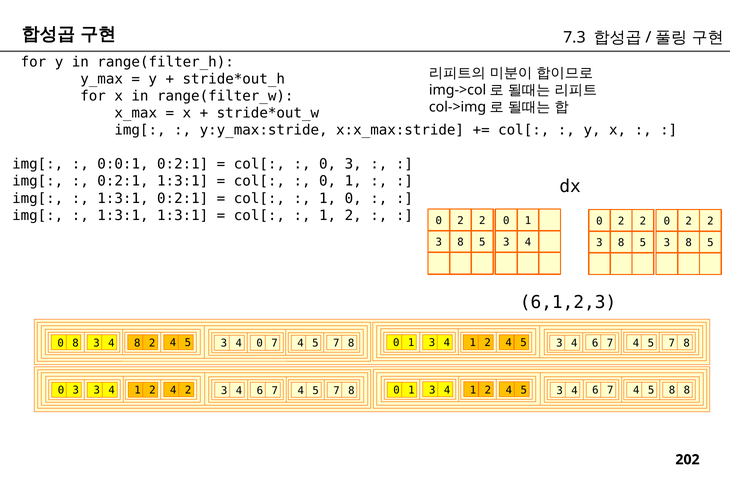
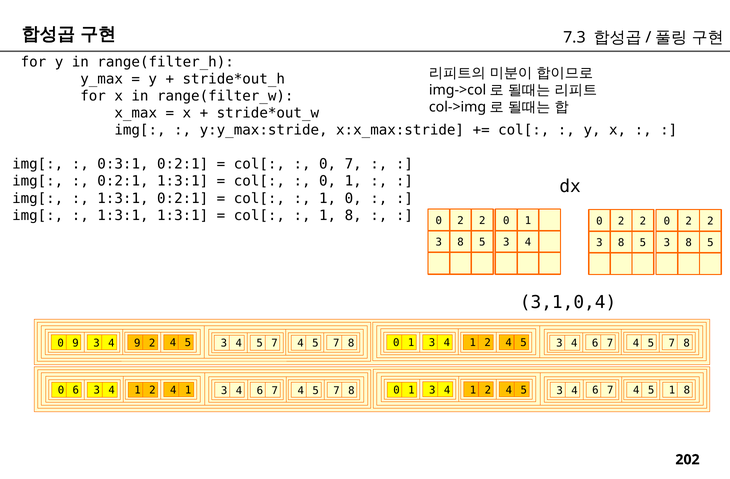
0:0:1: 0:0:1 -> 0:3:1 (123, 164)
3: 3 -> 7 (353, 164)
2: 2 -> 8 (353, 216)
6,1,2,3: 6,1,2,3 -> 3,1,0,4 (568, 303)
0 8: 8 -> 9 (76, 343)
4 8: 8 -> 9 (137, 343)
3 4 0: 0 -> 5 (260, 344)
5 8: 8 -> 1 (672, 391)
3: 3 -> 6 (76, 391)
2 4 2: 2 -> 1 (188, 391)
